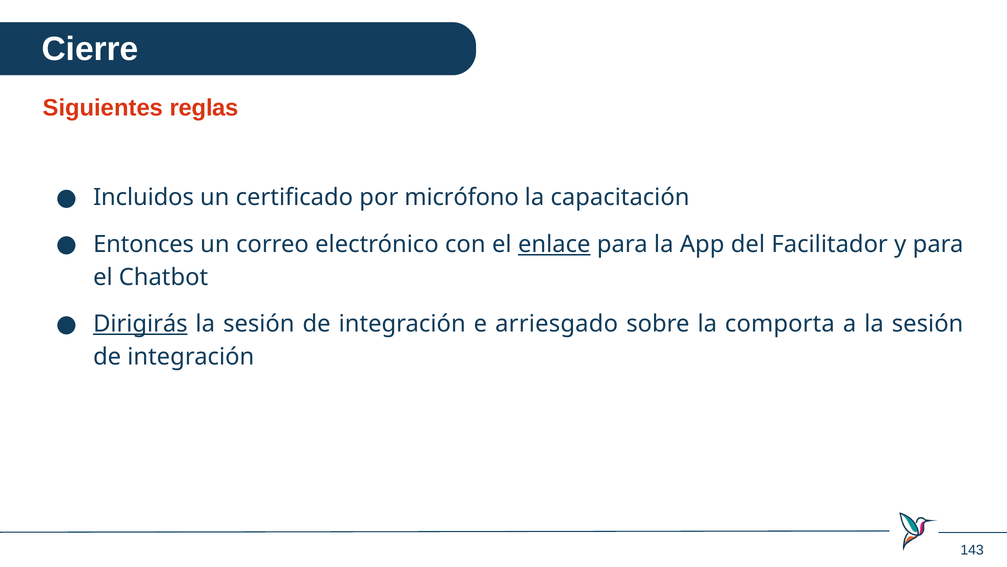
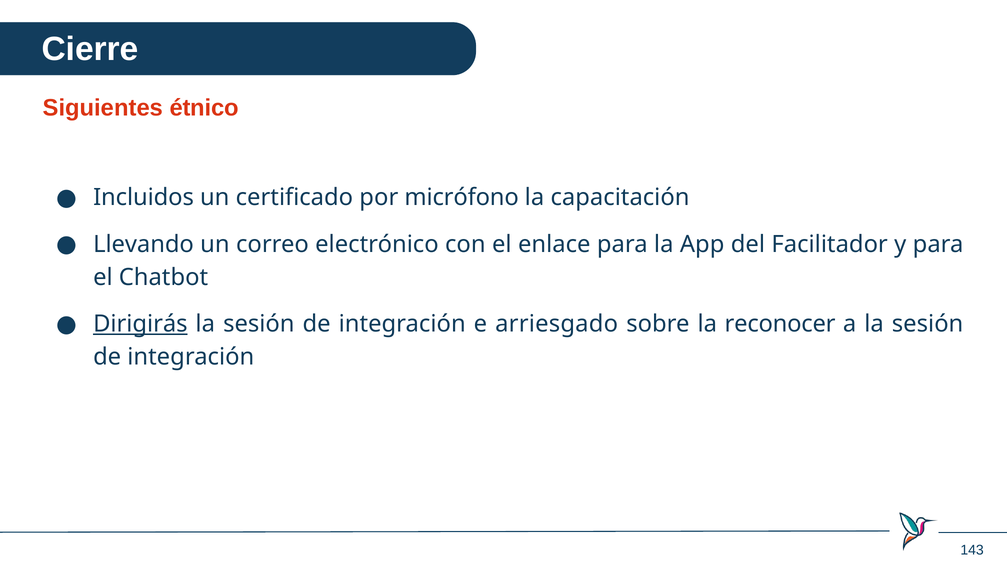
reglas: reglas -> étnico (204, 108)
Entonces: Entonces -> Llevando (143, 244)
enlace underline: present -> none (554, 244)
comporta: comporta -> reconocer (780, 324)
